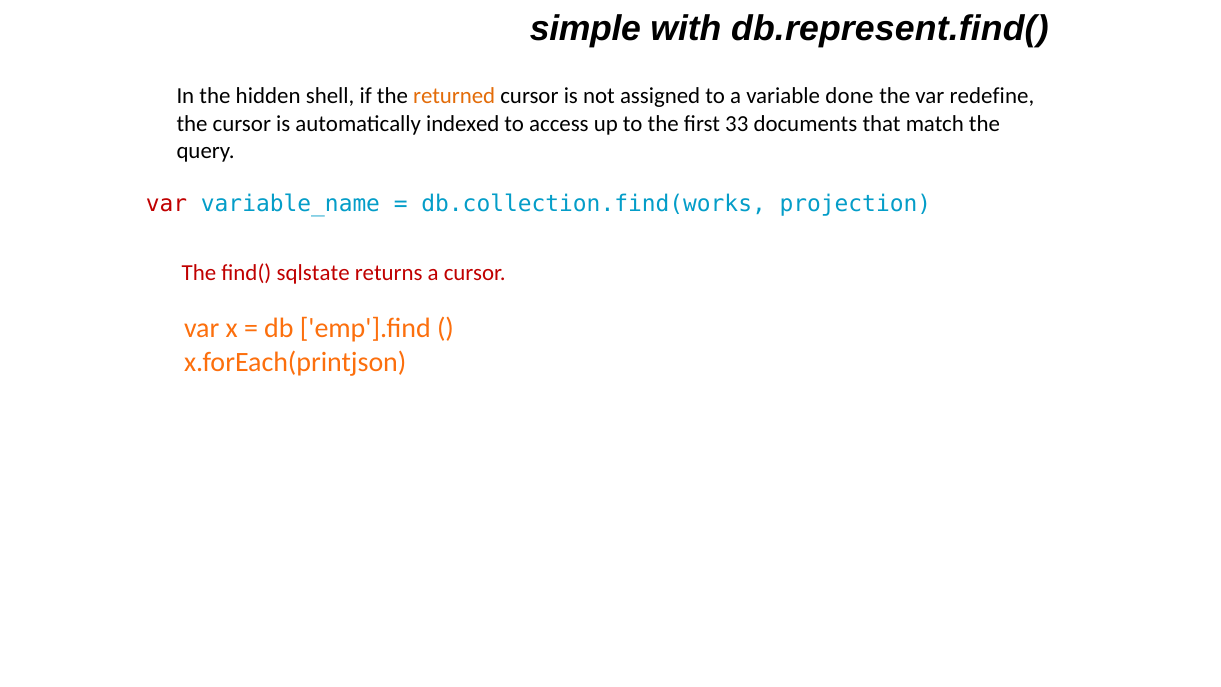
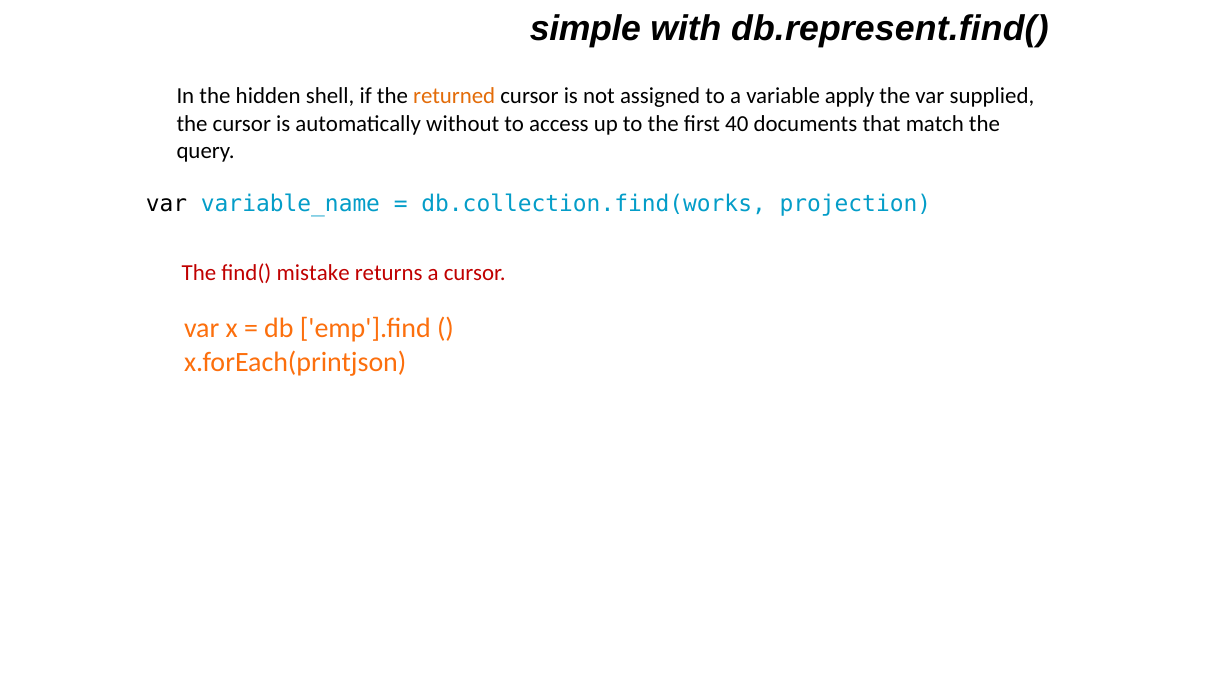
done: done -> apply (850, 96)
redefine: redefine -> supplied (992, 96)
indexed: indexed -> without (463, 124)
33: 33 -> 40 (737, 124)
var colour: red -> black (167, 204)
sqlstate: sqlstate -> mistake (313, 273)
